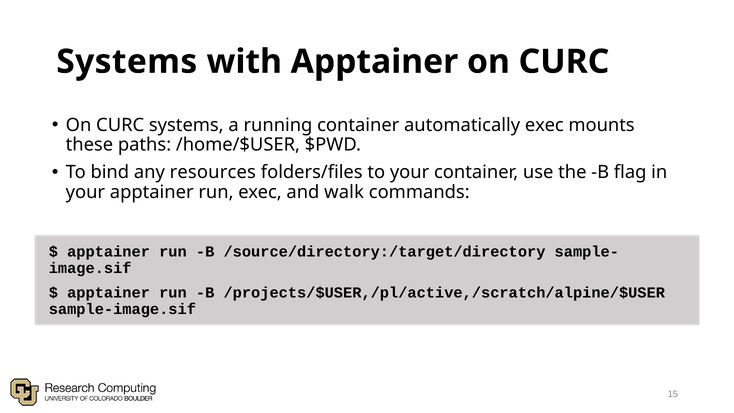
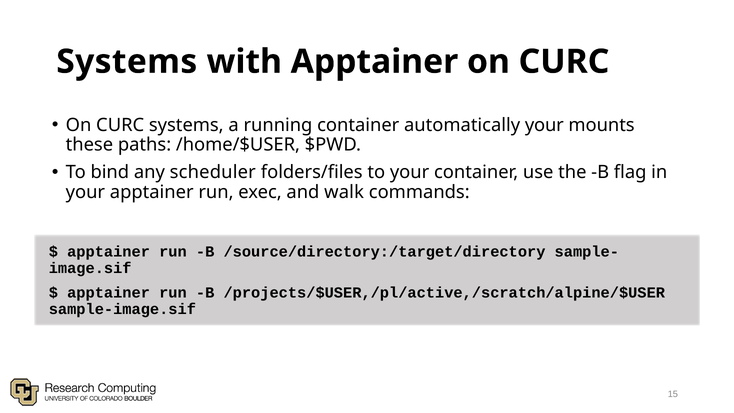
automatically exec: exec -> your (544, 125)
resources: resources -> scheduler (213, 172)
